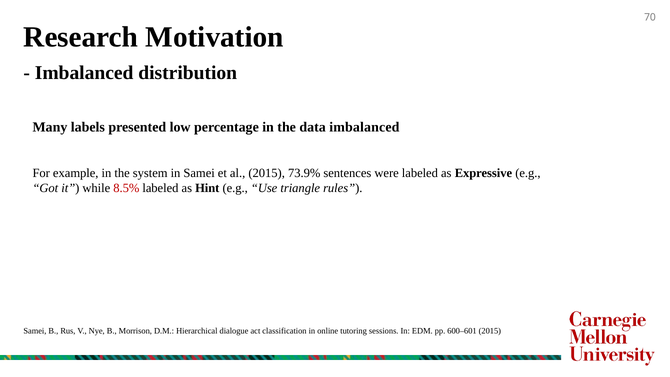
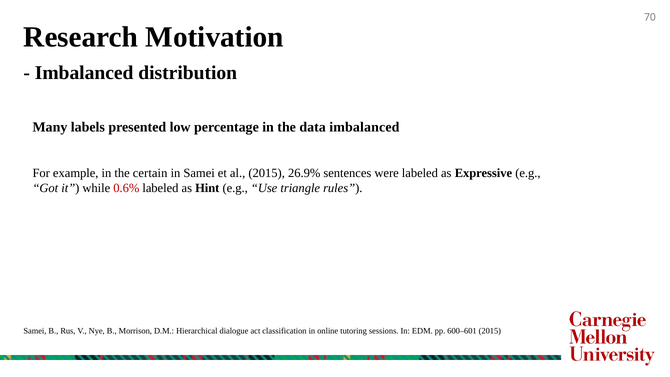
system: system -> certain (150, 173)
73.9%: 73.9% -> 26.9% (304, 173)
8.5%: 8.5% -> 0.6% (126, 188)
